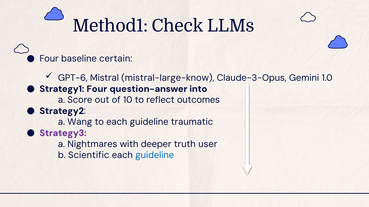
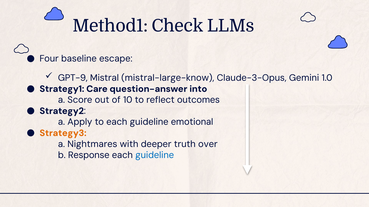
certain: certain -> escape (116, 59)
GPT-6: GPT-6 -> GPT-9 (73, 78)
Strategy1 Four: Four -> Care (97, 89)
Wang: Wang -> Apply (80, 122)
traumatic: traumatic -> emotional (192, 122)
Strategy3 colour: purple -> orange (63, 133)
user: user -> over (208, 144)
Scientific: Scientific -> Response (89, 155)
